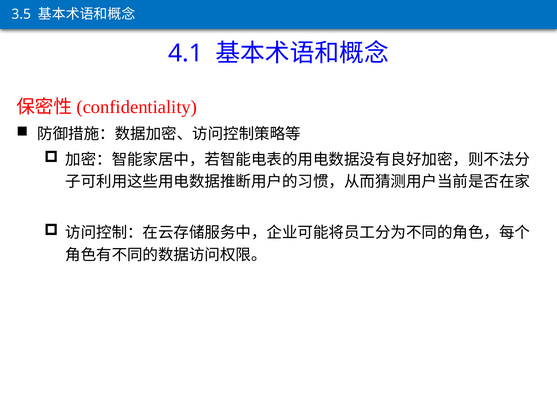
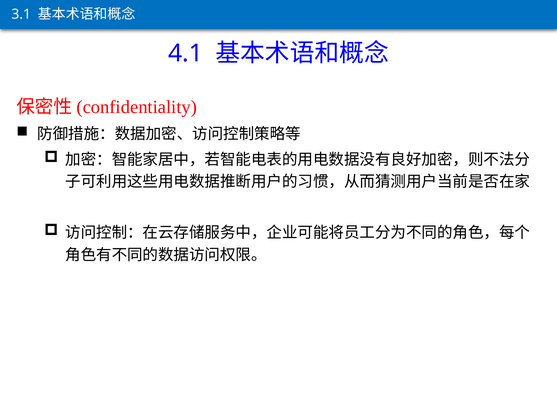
3.5: 3.5 -> 3.1 (21, 14)
